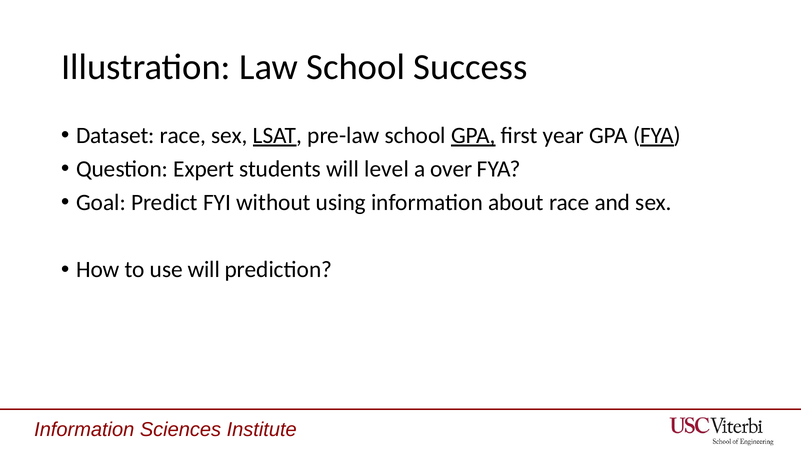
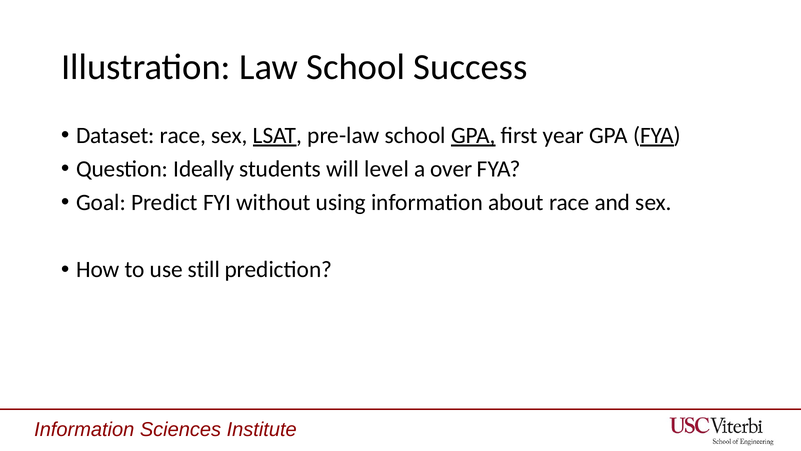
Expert: Expert -> Ideally (204, 169)
use will: will -> still (204, 270)
